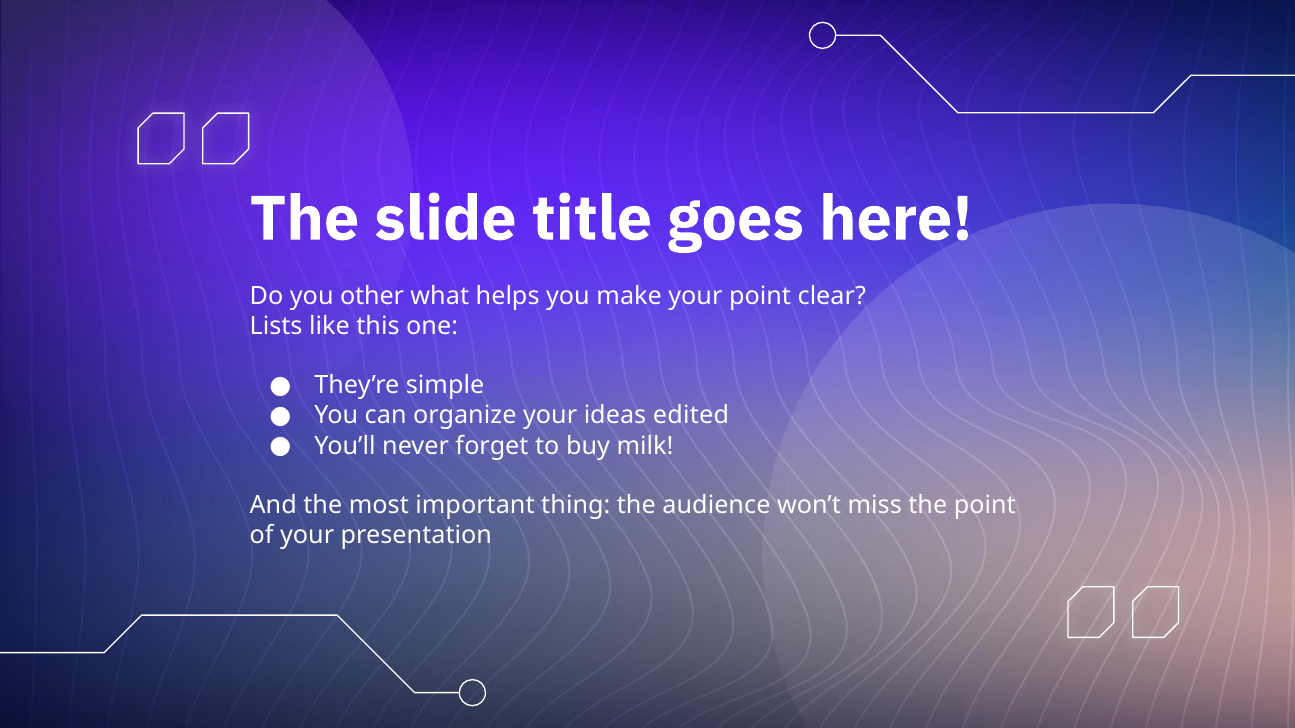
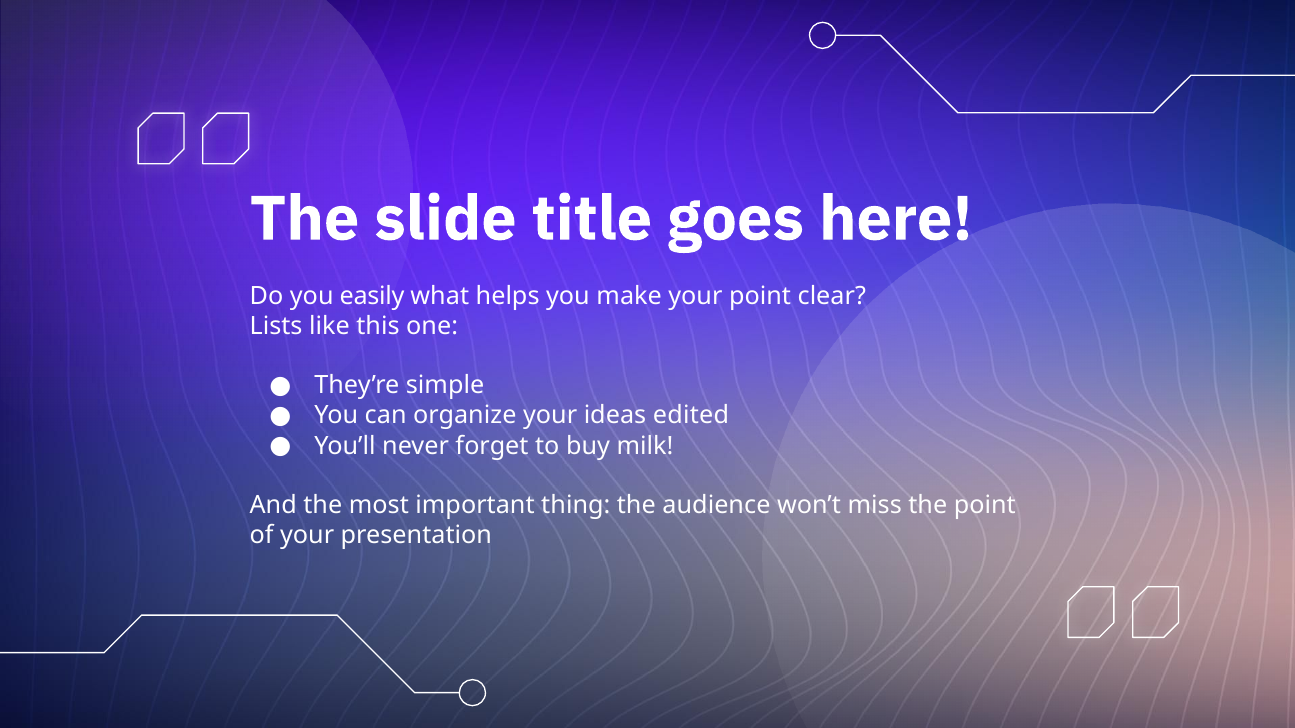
other: other -> easily (372, 296)
